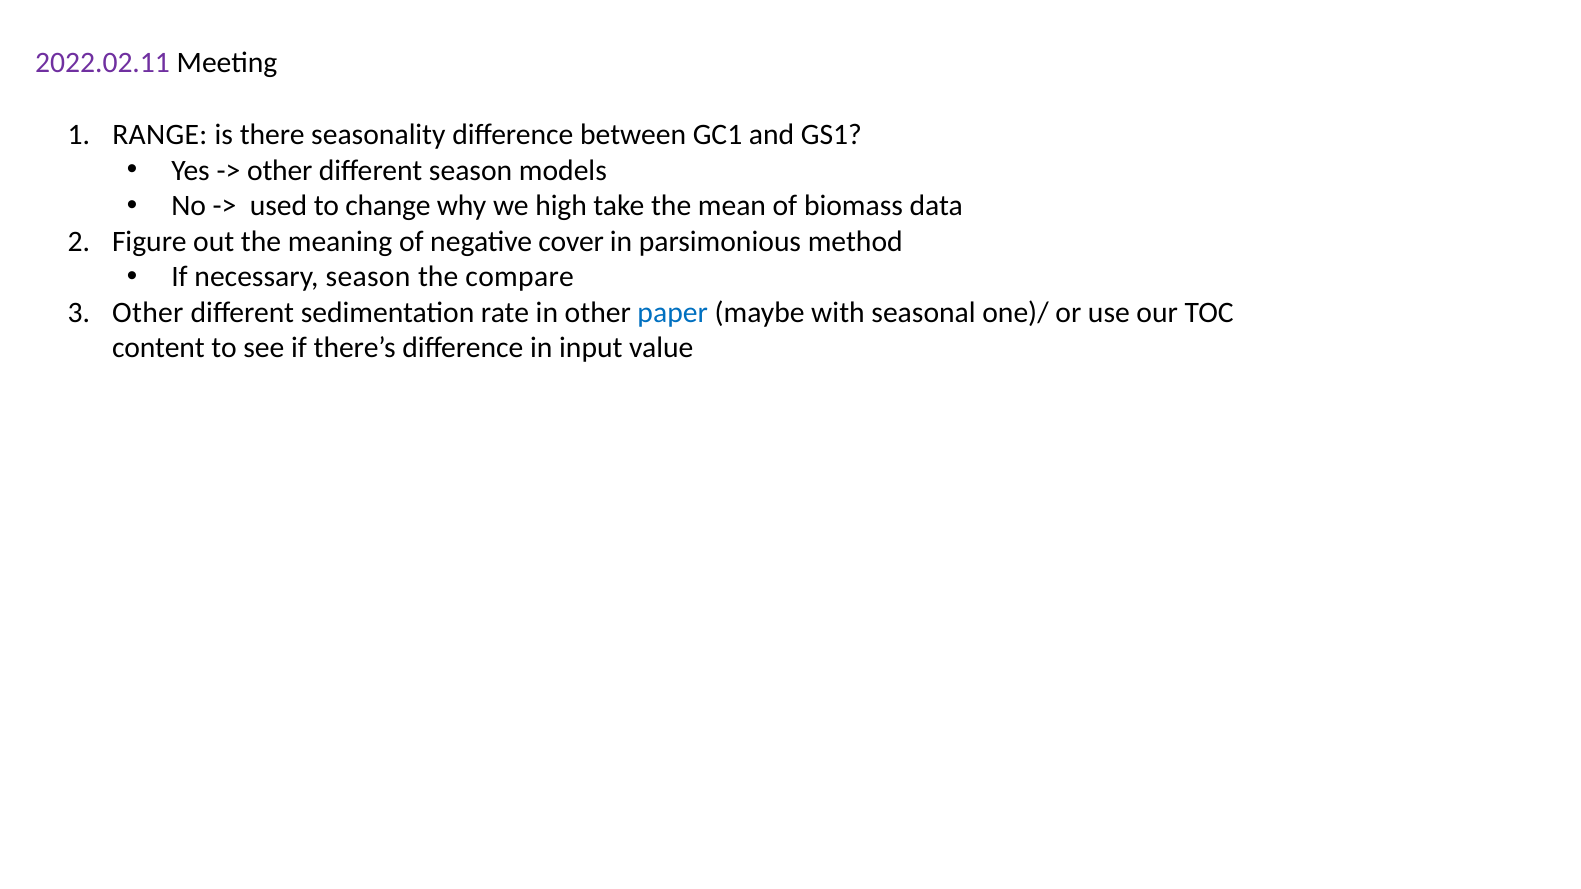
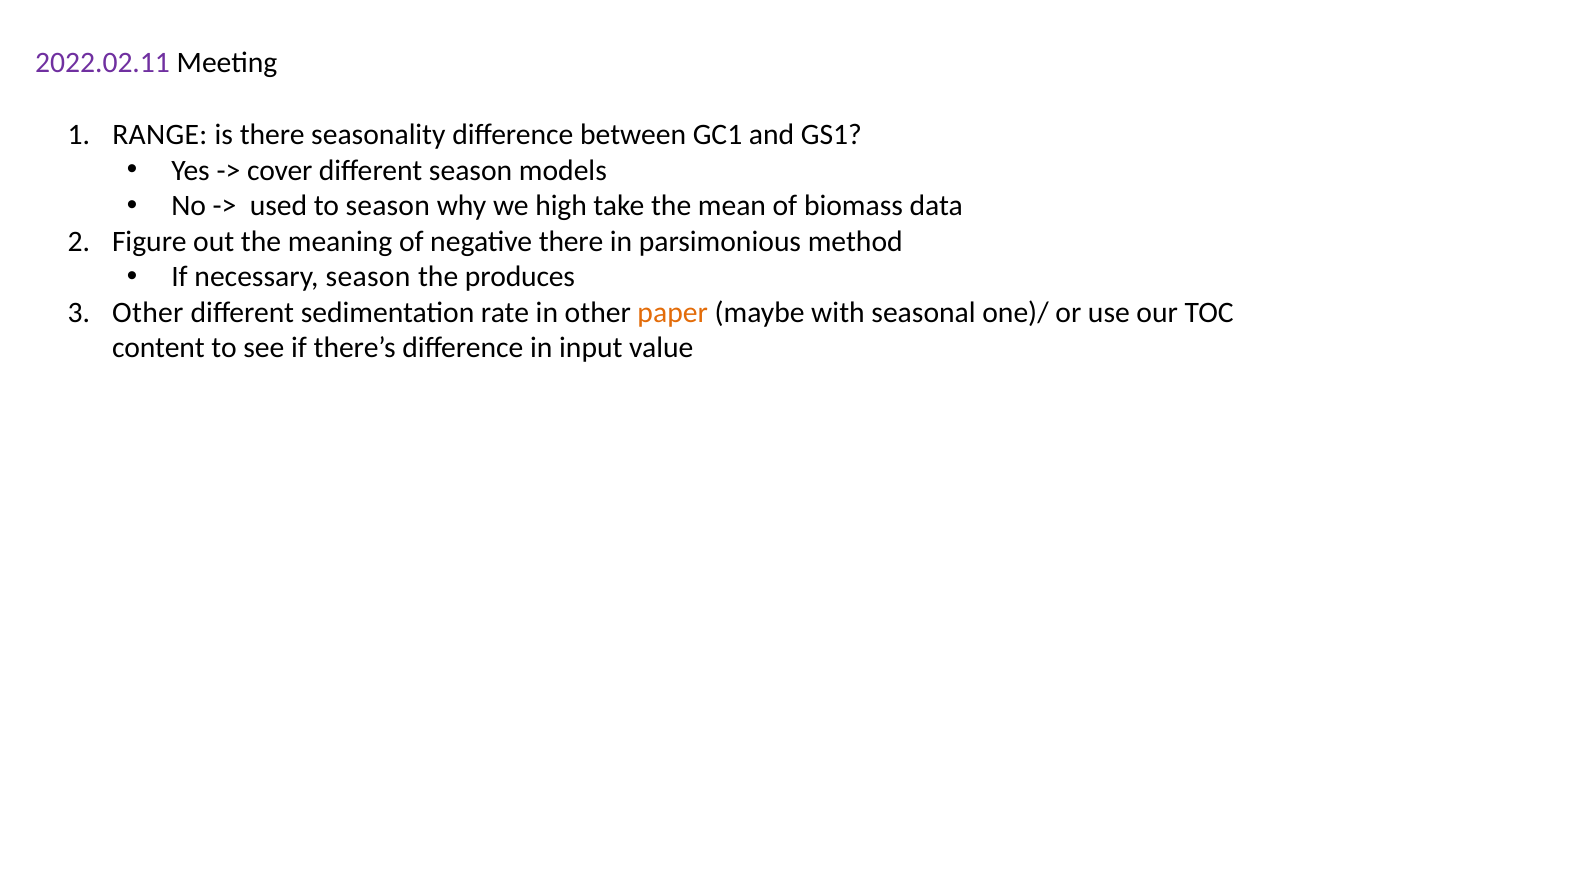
other: other -> cover (280, 170)
to change: change -> season (388, 206)
negative cover: cover -> there (571, 242)
compare: compare -> produces (520, 277)
paper colour: blue -> orange (673, 313)
